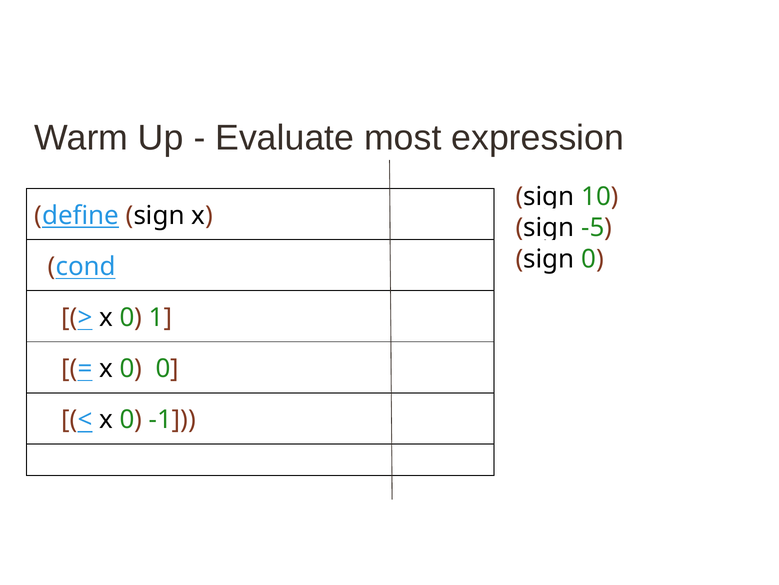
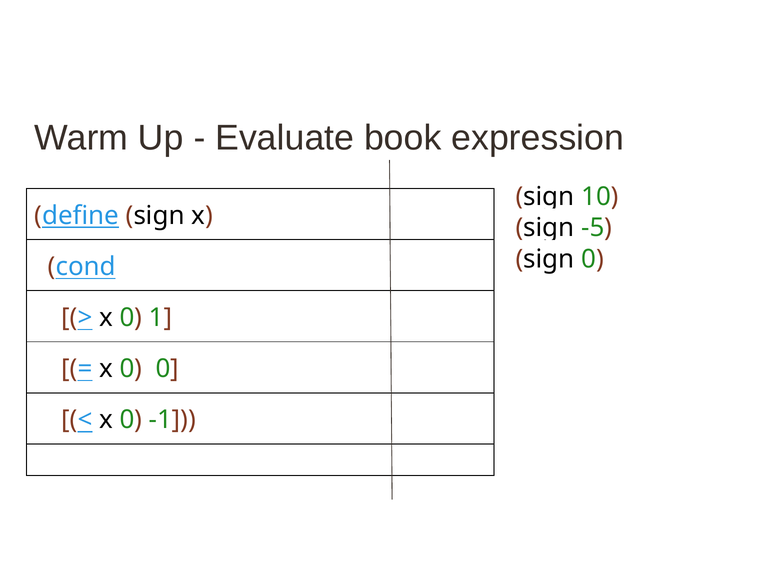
most: most -> book (403, 138)
